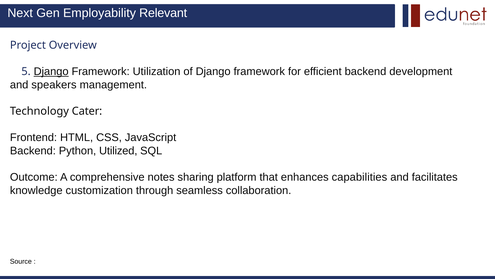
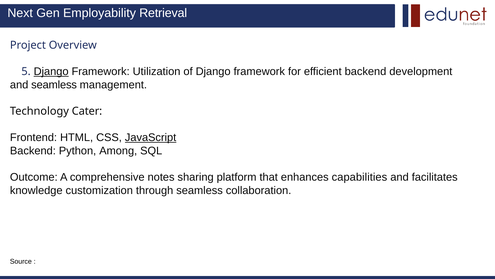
Relevant: Relevant -> Retrieval (163, 13)
and speakers: speakers -> seamless (54, 85)
JavaScript underline: none -> present (151, 137)
Utilized: Utilized -> Among (118, 151)
